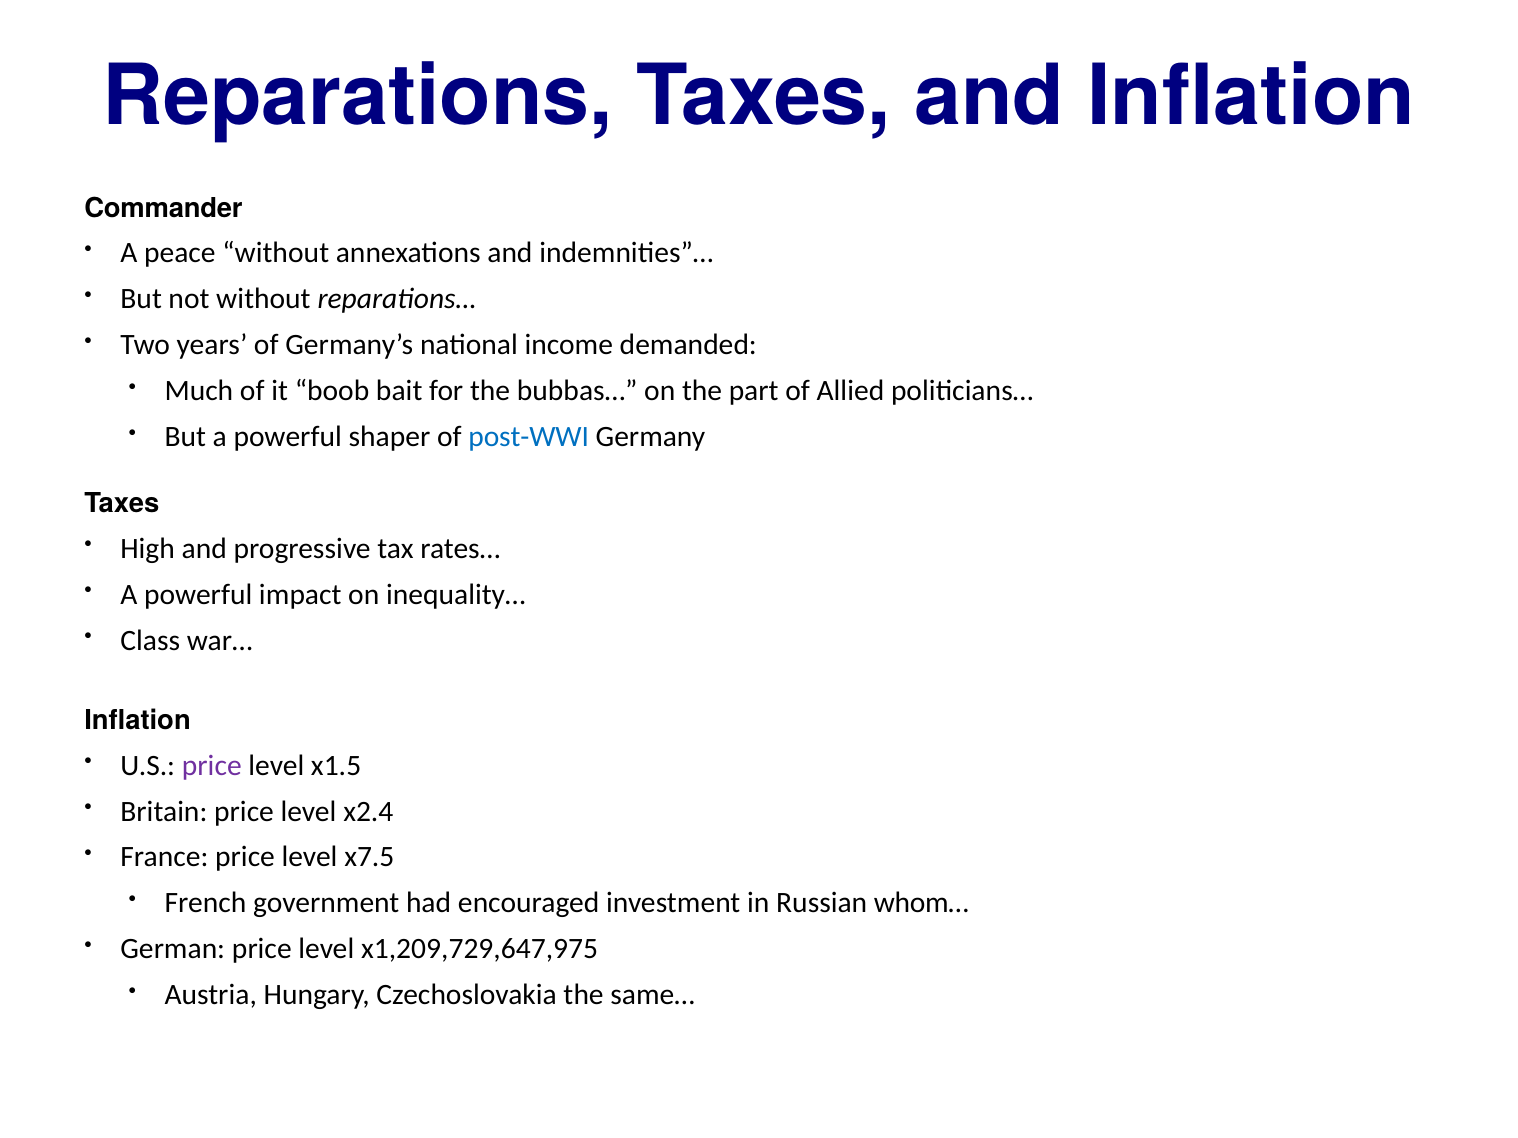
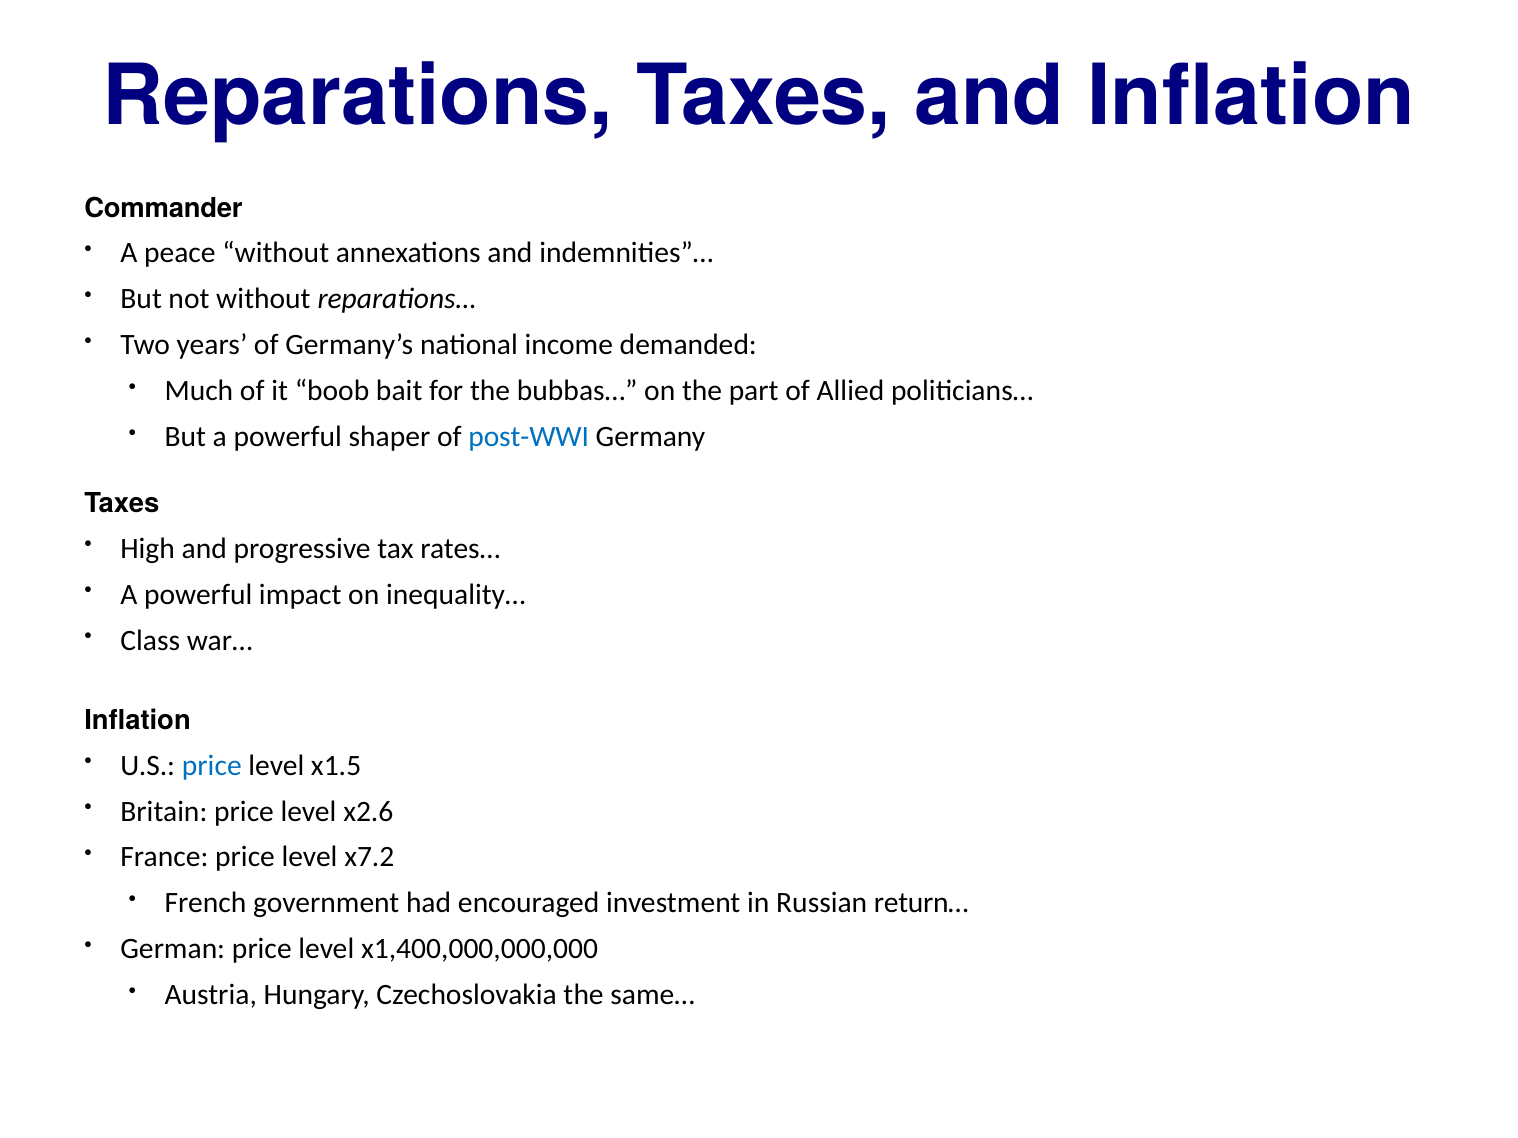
price colour: purple -> blue (212, 766)
x2.4: x2.4 -> x2.6 (368, 812)
x7.5: x7.5 -> x7.2 (369, 858)
whom…: whom… -> return… (921, 904)
x1,209,729,647,975: x1,209,729,647,975 -> x1,400,000,000,000 (480, 950)
